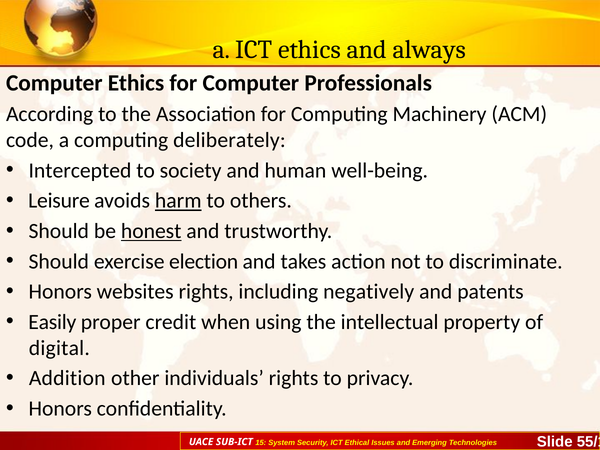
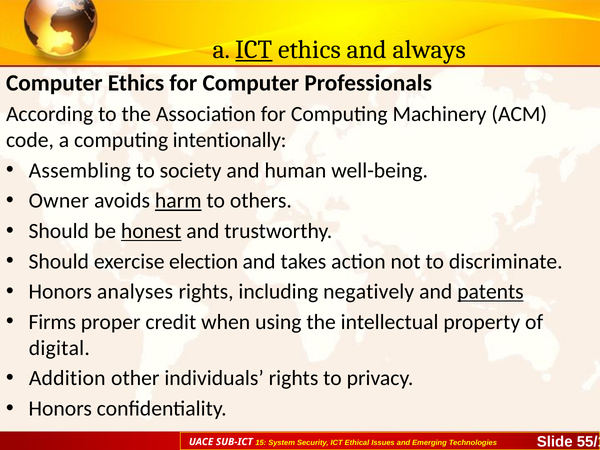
ICT underline: none -> present (254, 49)
deliberately: deliberately -> intentionally (230, 140)
Intercepted: Intercepted -> Assembling (80, 170)
Leisure: Leisure -> Owner (59, 201)
websites: websites -> analyses (135, 292)
patents underline: none -> present (490, 292)
Easily: Easily -> Firms (52, 322)
